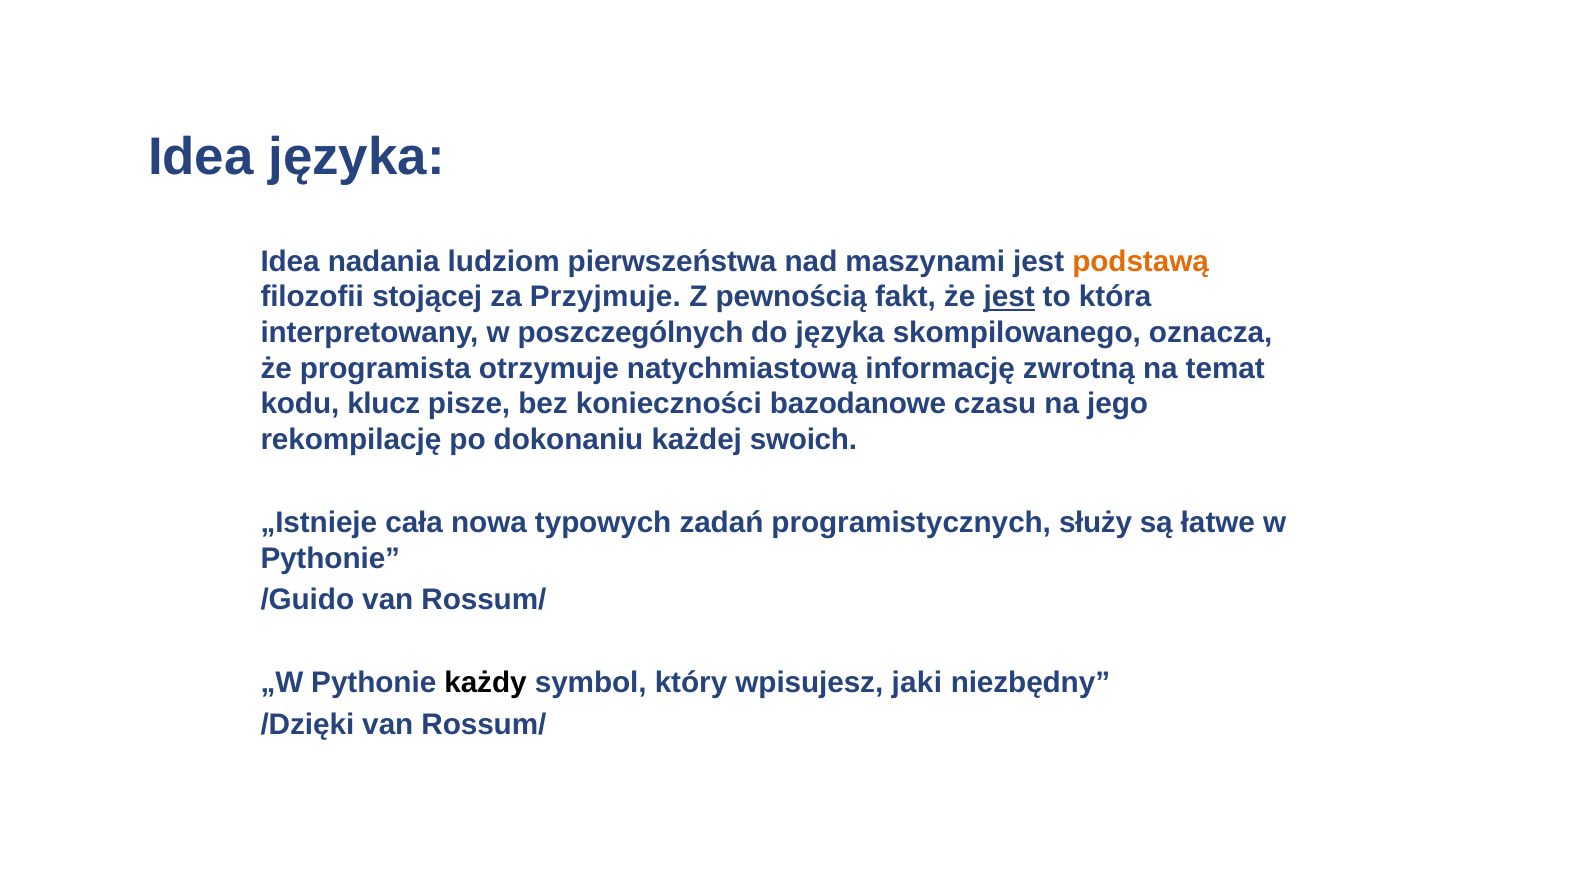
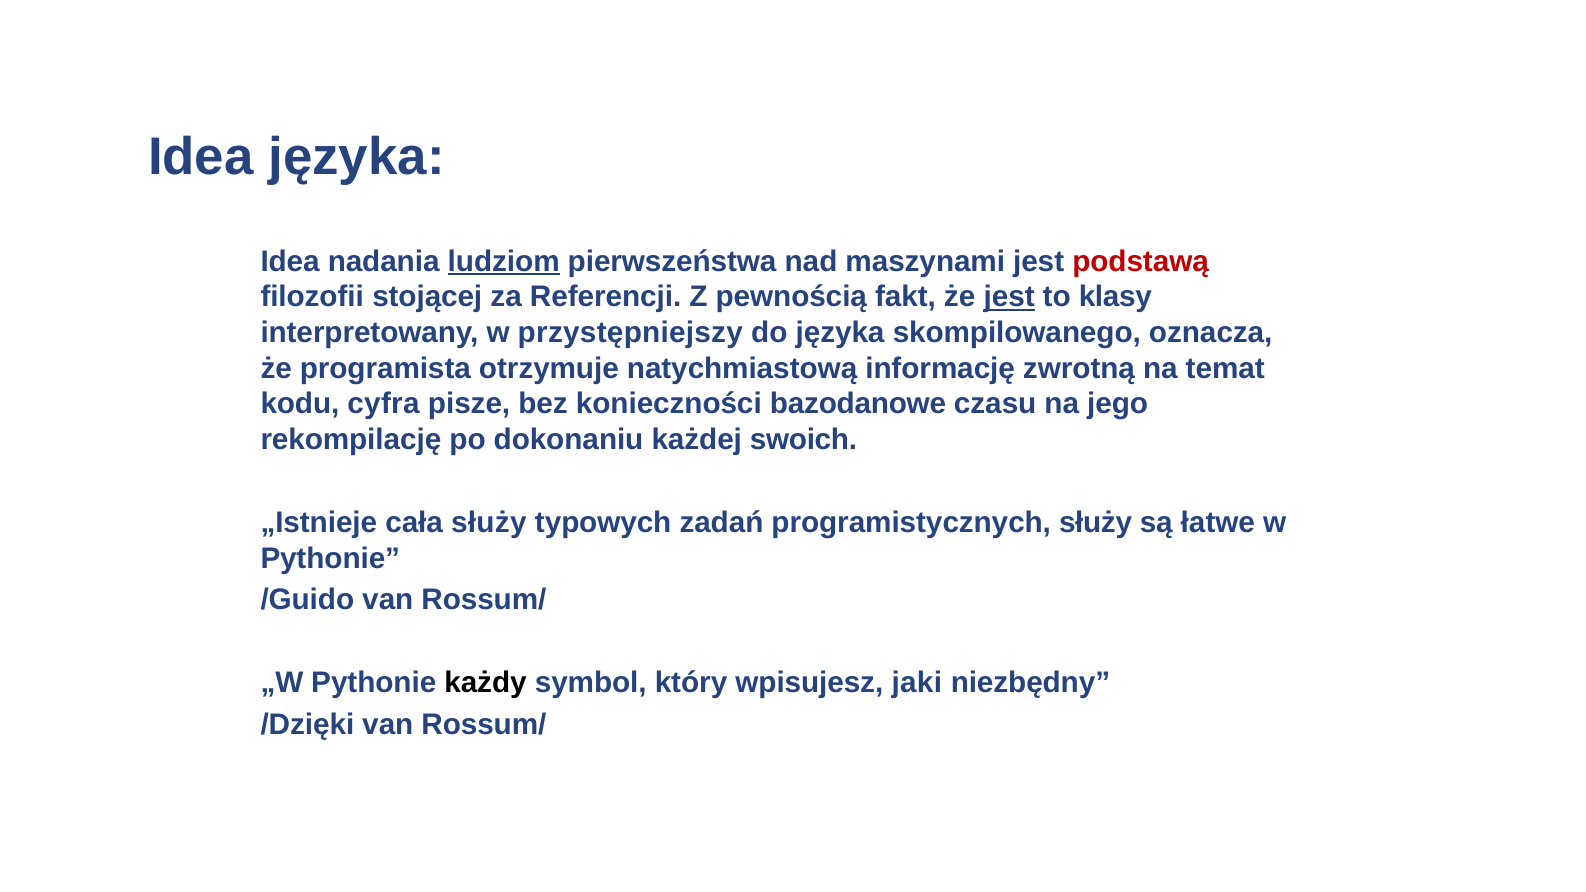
ludziom underline: none -> present (504, 261)
podstawą colour: orange -> red (1141, 261)
Przyjmuje: Przyjmuje -> Referencji (606, 297)
która: która -> klasy (1115, 297)
poszczególnych: poszczególnych -> przystępniejszy (630, 333)
klucz: klucz -> cyfra (384, 404)
cała nowa: nowa -> służy (489, 523)
